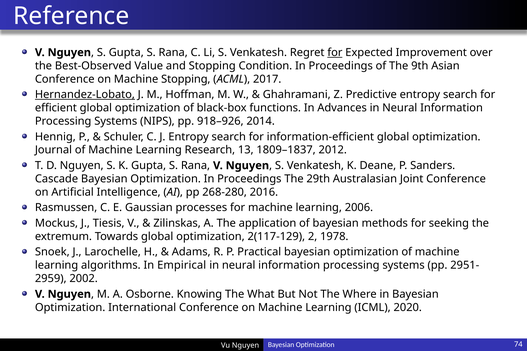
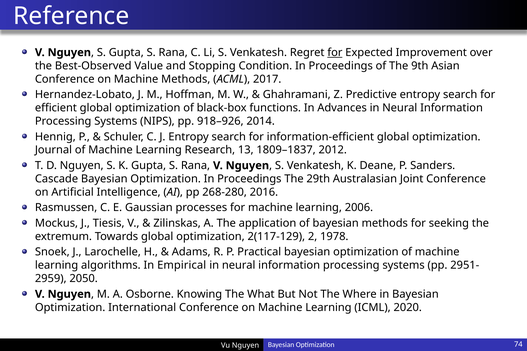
Machine Stopping: Stopping -> Methods (186, 79)
Hernandez-Lobato underline: present -> none (85, 95)
2002: 2002 -> 2050 (84, 279)
